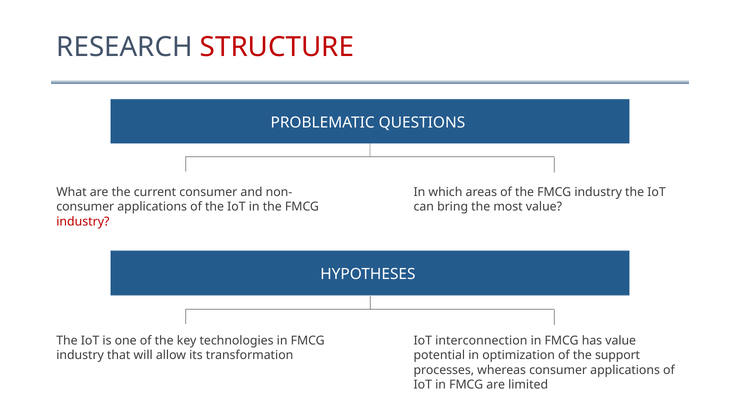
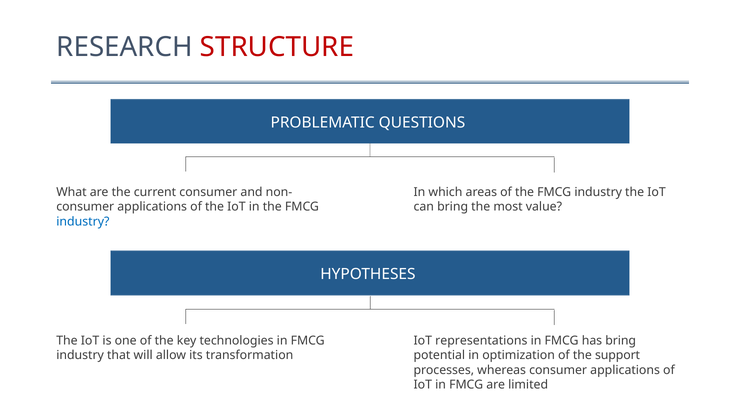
industry colour: red -> blue (83, 222)
interconnection: interconnection -> representations (481, 341)
has value: value -> bring (621, 341)
